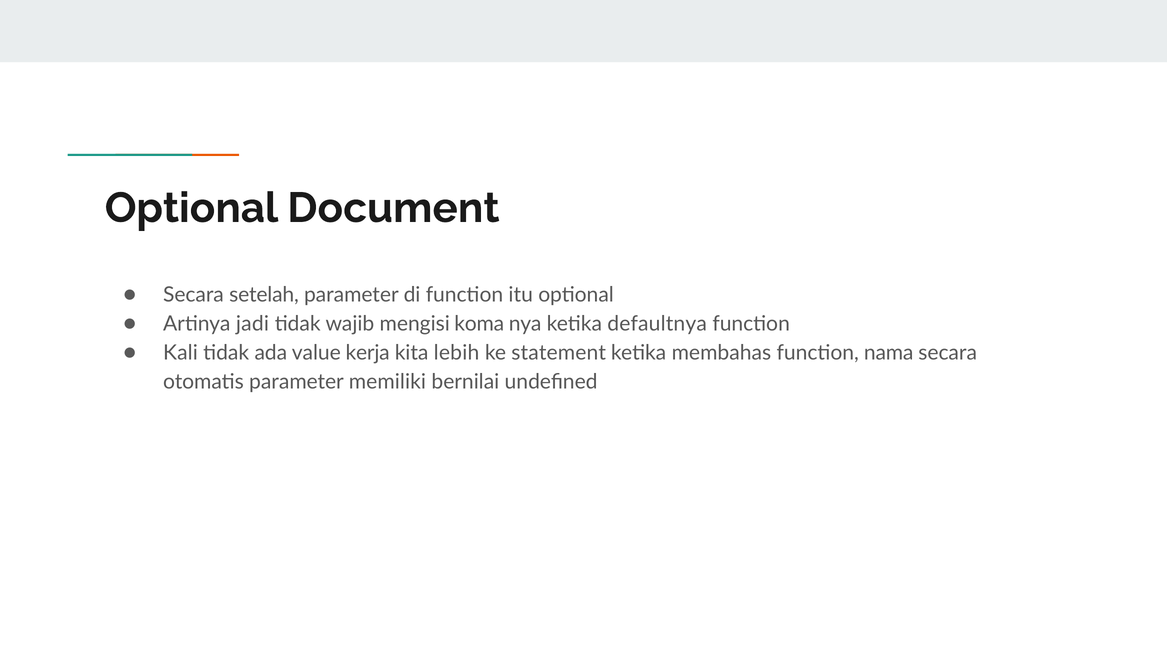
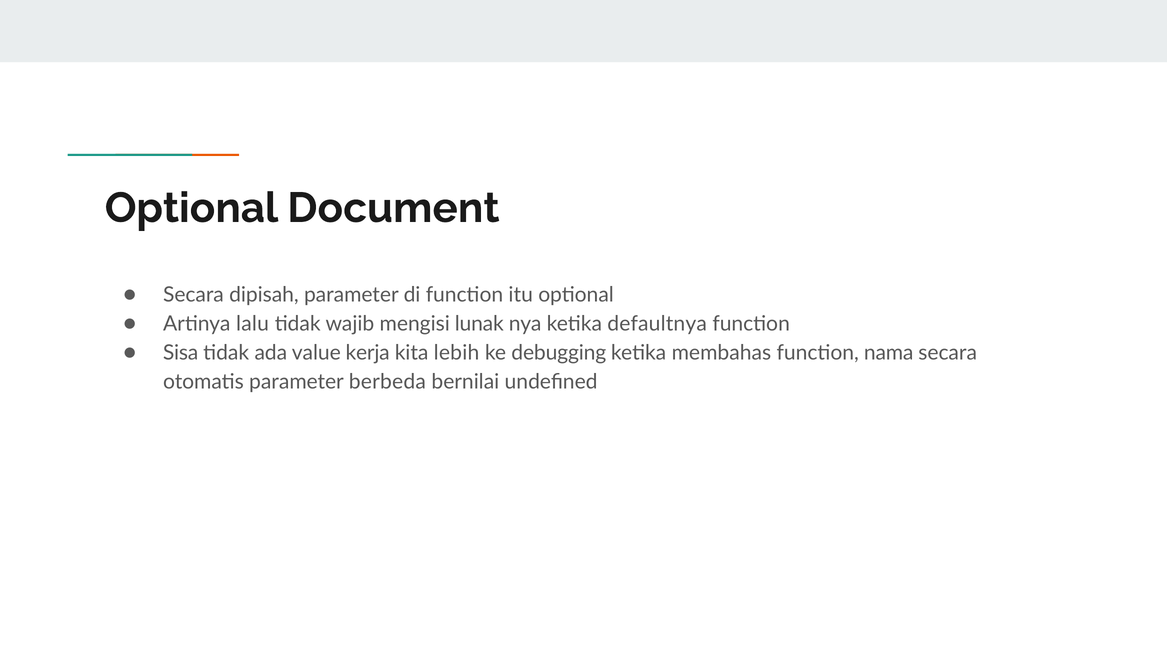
setelah: setelah -> dipisah (264, 295)
jadi: jadi -> lalu (252, 324)
koma: koma -> lunak (479, 324)
Kali: Kali -> Sisa (181, 353)
statement: statement -> debugging (559, 353)
memiliki: memiliki -> berbeda (387, 382)
